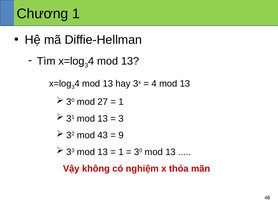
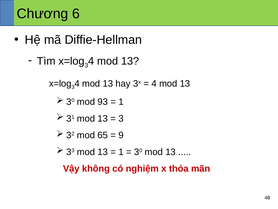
Chương 1: 1 -> 6 (76, 14)
27: 27 -> 93 (103, 102)
43: 43 -> 65 (103, 135)
